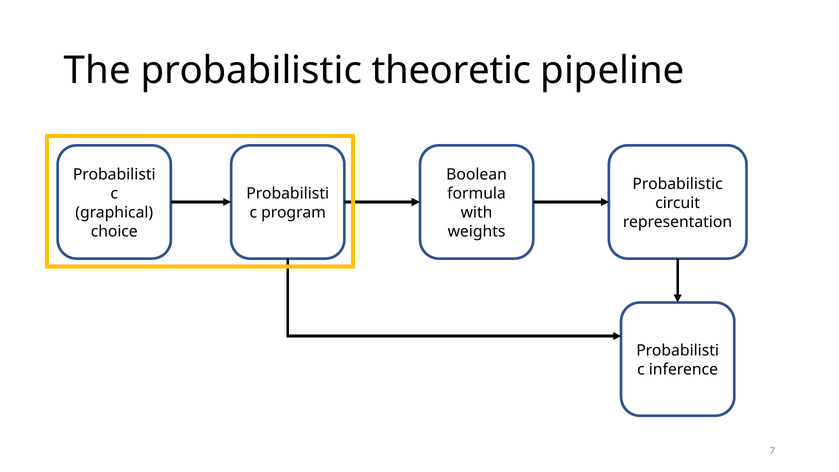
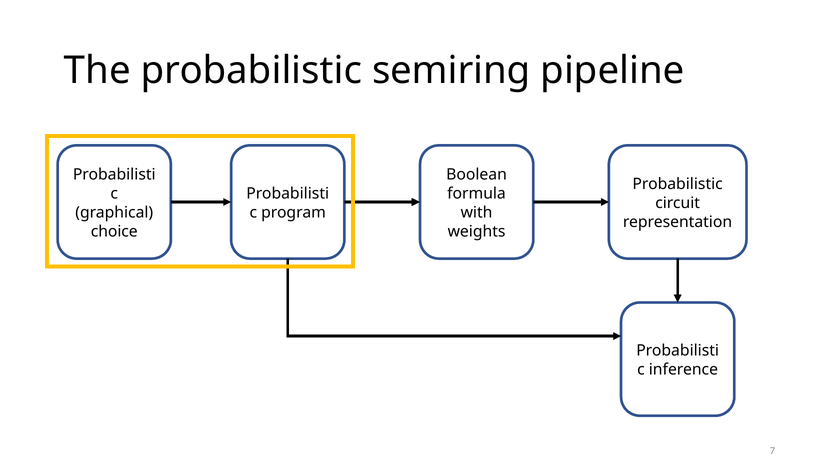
theoretic: theoretic -> semiring (451, 70)
